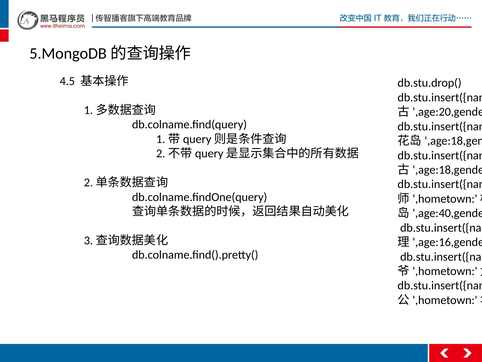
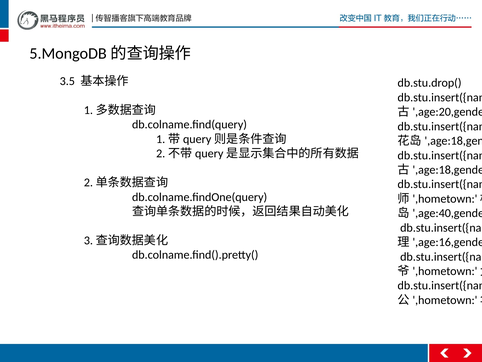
4.5: 4.5 -> 3.5 (67, 81)
